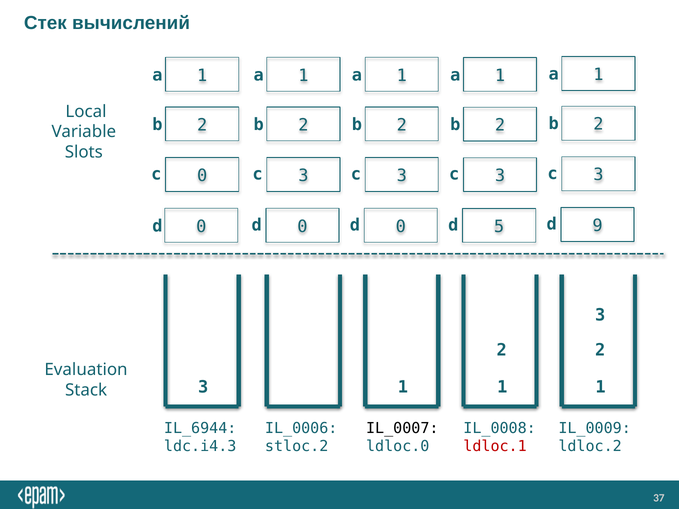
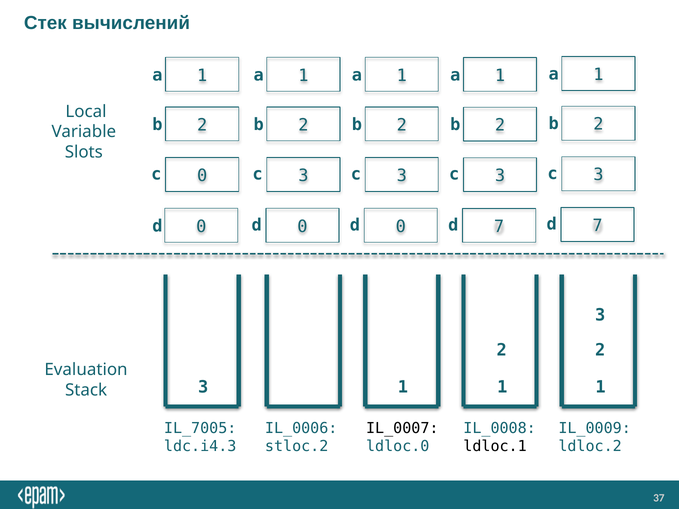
5: 5 -> 7 (499, 227)
9: 9 -> 7 (597, 226)
IL_6944: IL_6944 -> IL_7005 (200, 429)
ldloc.1 colour: red -> black (495, 447)
